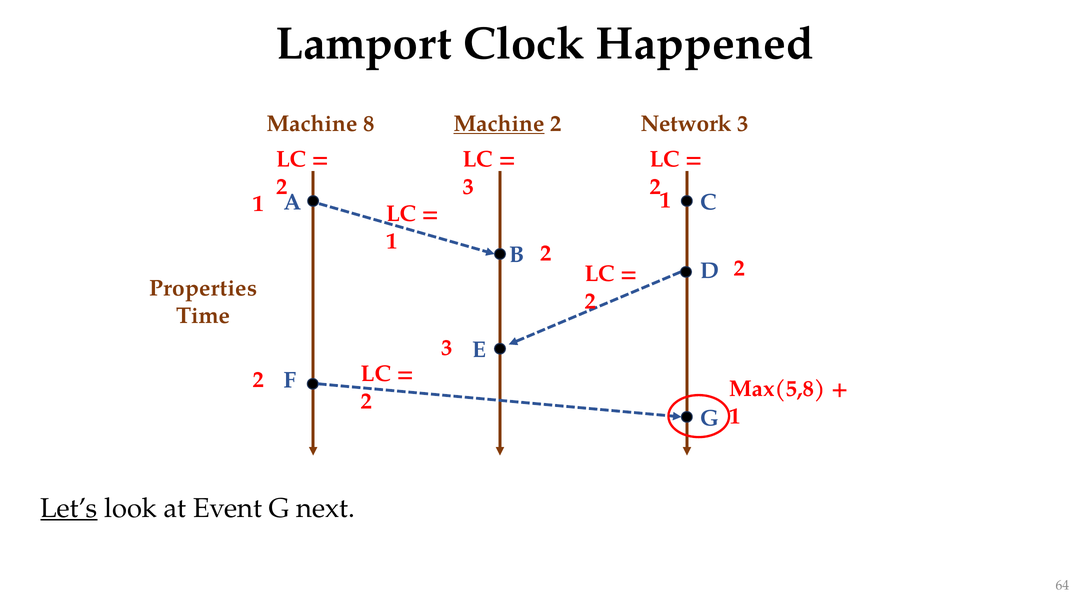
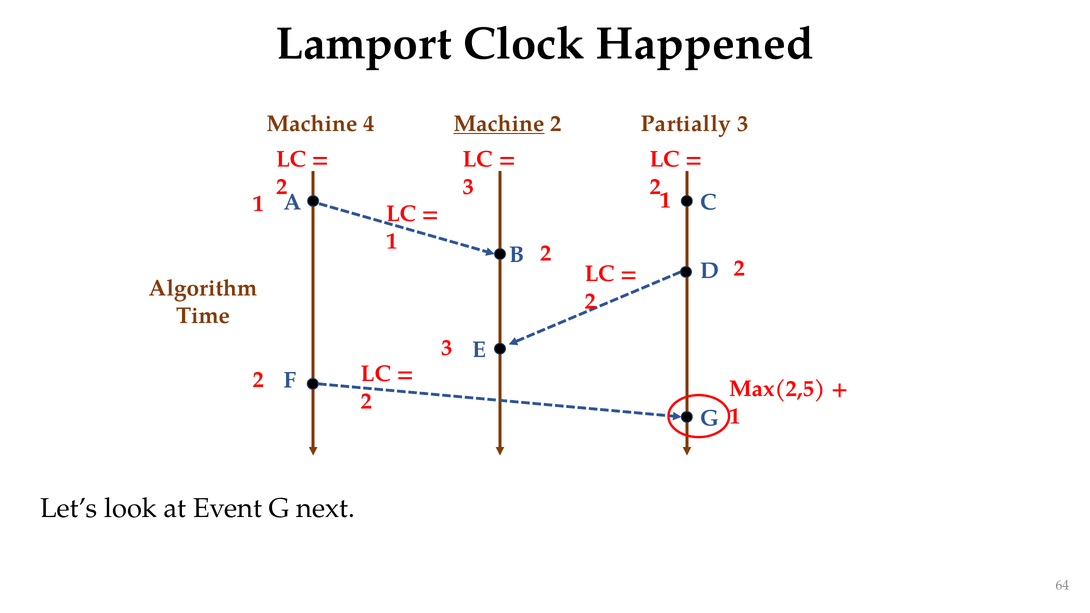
8: 8 -> 4 (369, 124)
Network: Network -> Partially (686, 124)
Properties: Properties -> Algorithm (203, 289)
Max(5,8: Max(5,8 -> Max(2,5 (777, 389)
Let’s underline: present -> none (69, 508)
